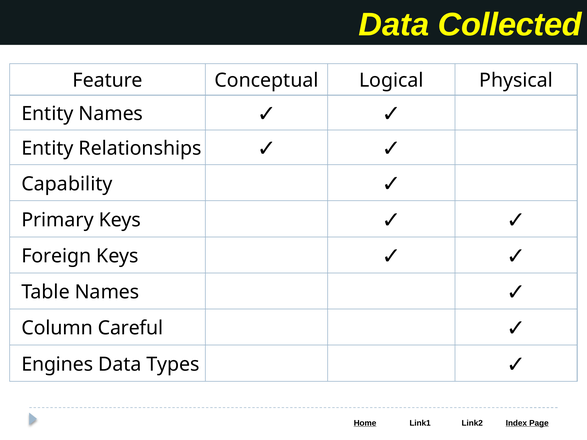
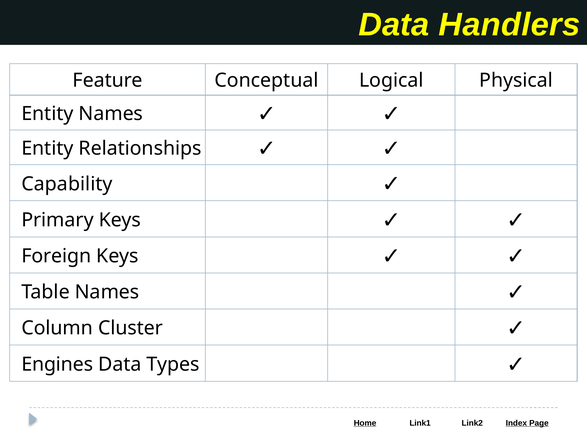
Collected: Collected -> Handlers (510, 25)
Careful: Careful -> Cluster (130, 328)
